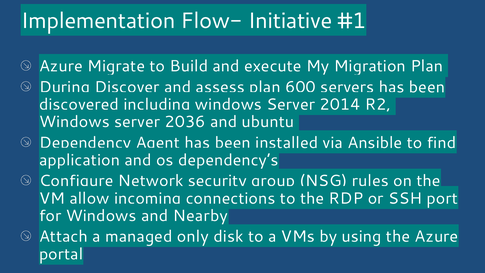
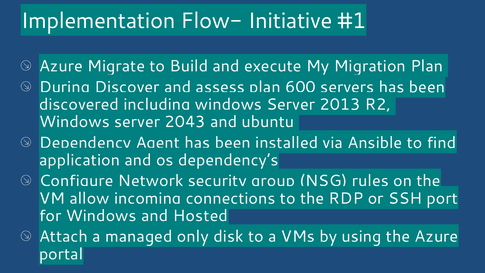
2014: 2014 -> 2013 (340, 104)
2036: 2036 -> 2043 (185, 122)
Nearby: Nearby -> Hosted (200, 216)
